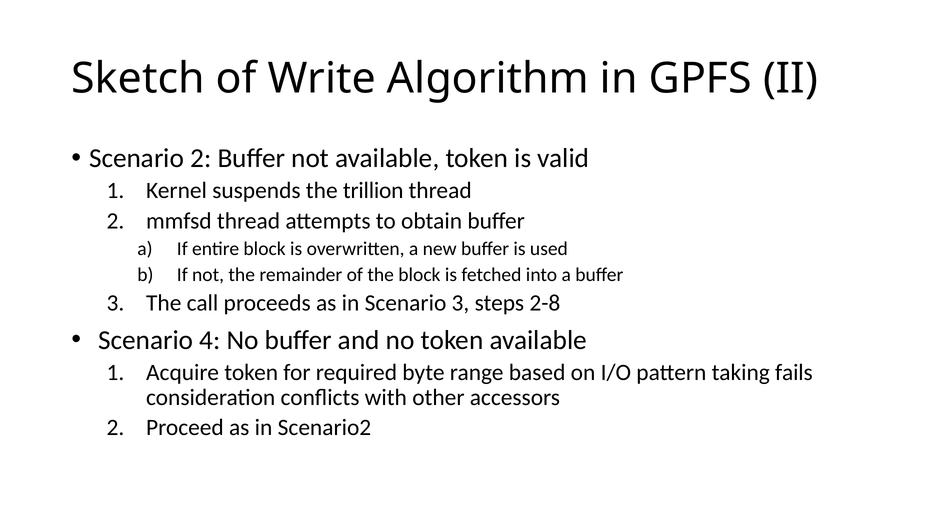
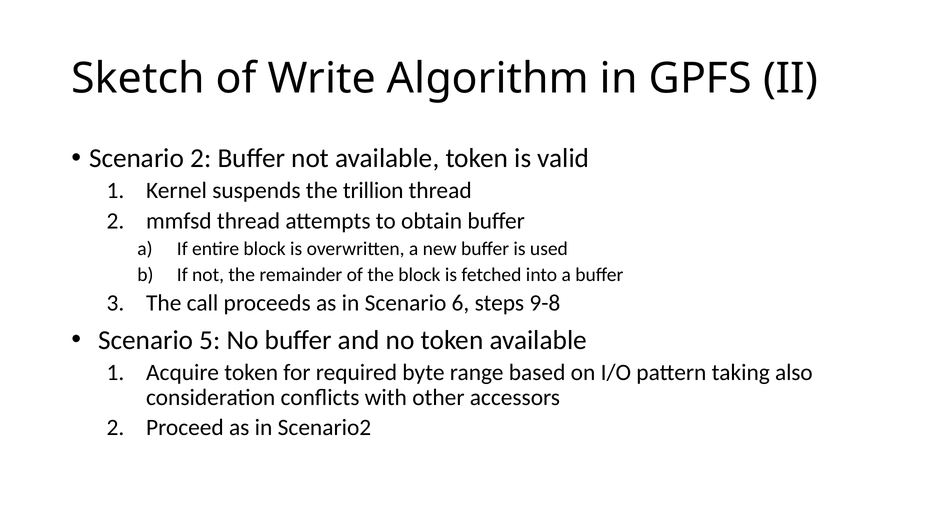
Scenario 3: 3 -> 6 (460, 303)
2-8: 2-8 -> 9-8 (545, 303)
4: 4 -> 5 (210, 340)
fails: fails -> also (794, 372)
